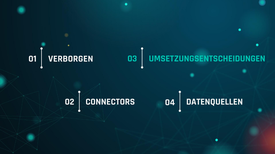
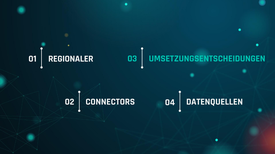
VERBORGEN: VERBORGEN -> REGIONALER (71, 59)
